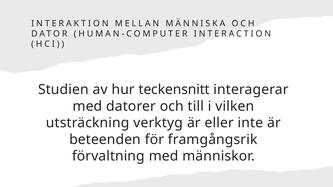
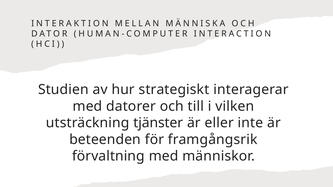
teckensnitt: teckensnitt -> strategiskt (174, 90)
verktyg: verktyg -> tjänster (158, 123)
